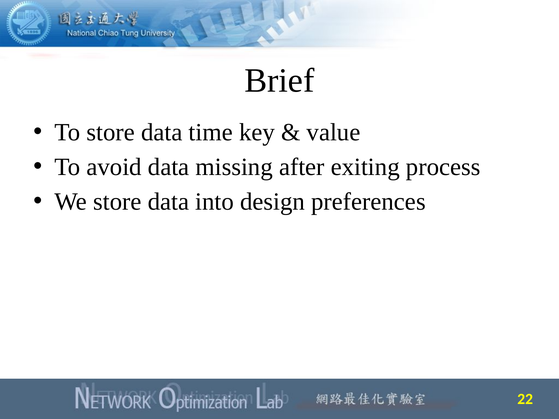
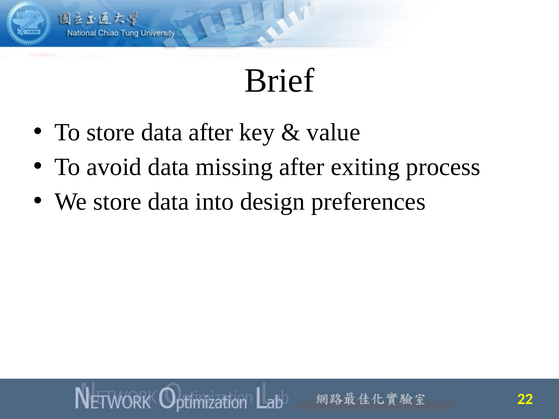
data time: time -> after (211, 132)
